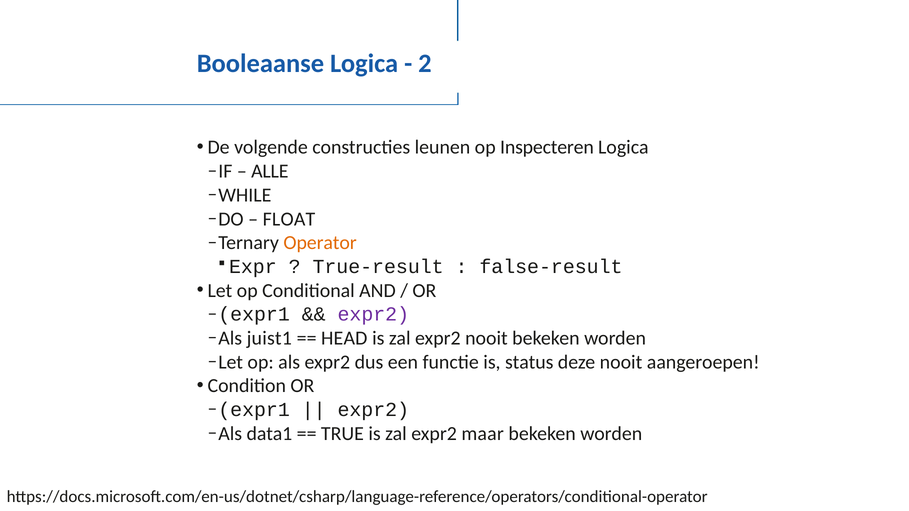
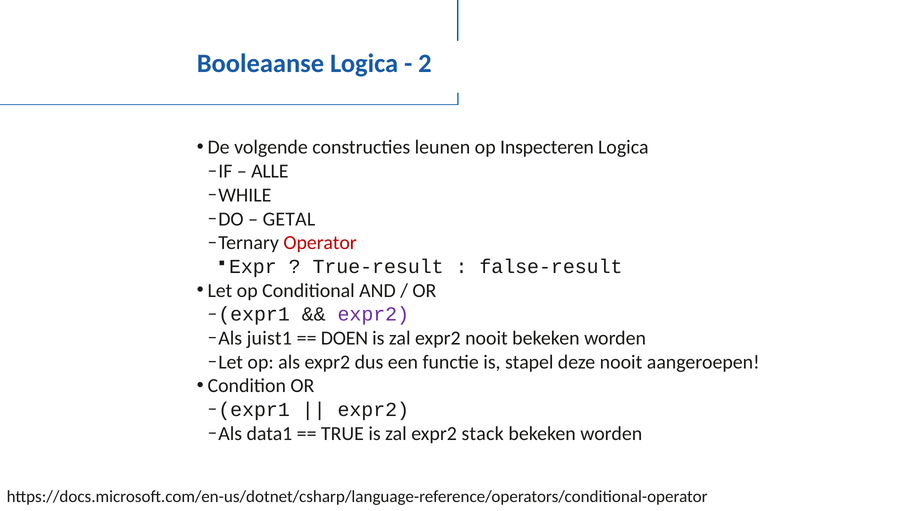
FLOAT: FLOAT -> GETAL (289, 219)
Operator colour: orange -> red (320, 243)
HEAD: HEAD -> DOEN (344, 338)
status: status -> stapel (529, 362)
maar: maar -> stack (483, 434)
